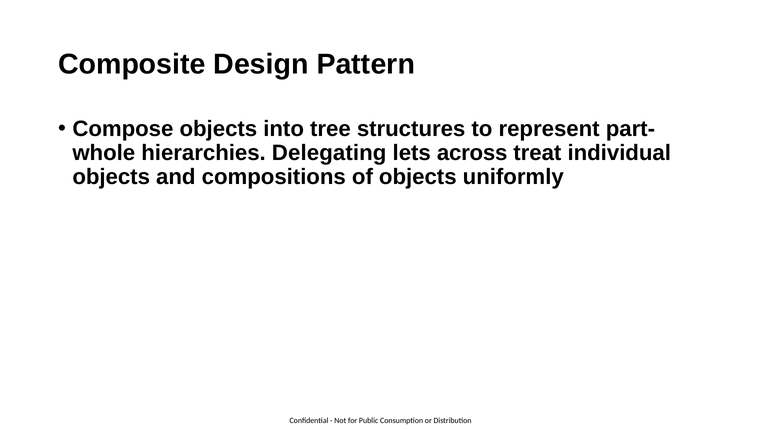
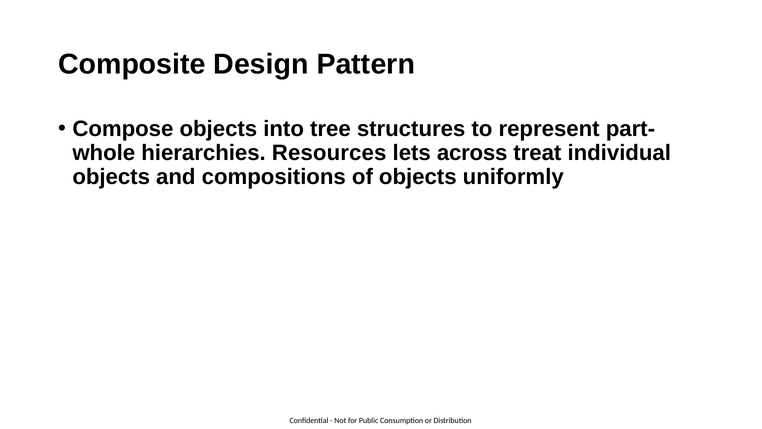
Delegating: Delegating -> Resources (329, 153)
